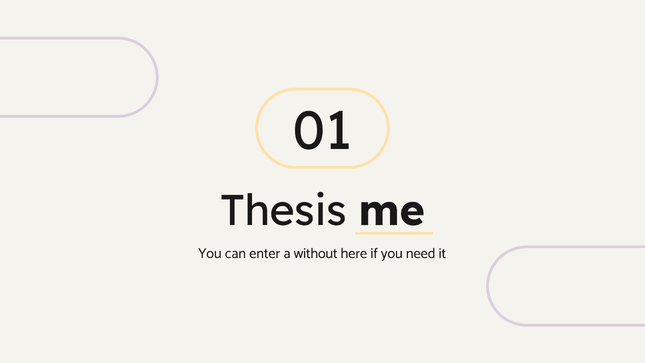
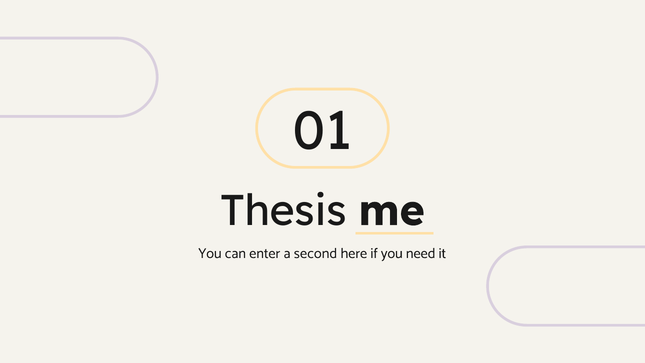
without: without -> second (315, 253)
